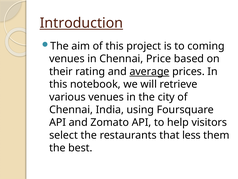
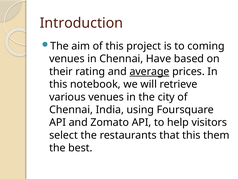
Introduction underline: present -> none (81, 23)
Price: Price -> Have (159, 59)
that less: less -> this (191, 135)
